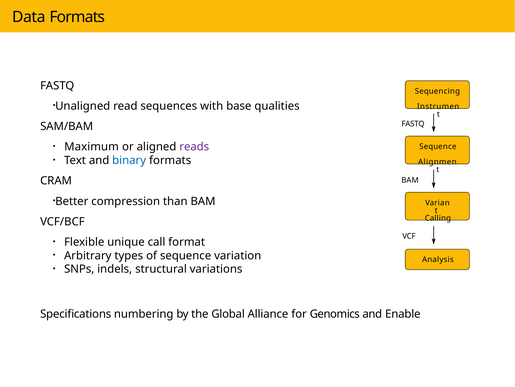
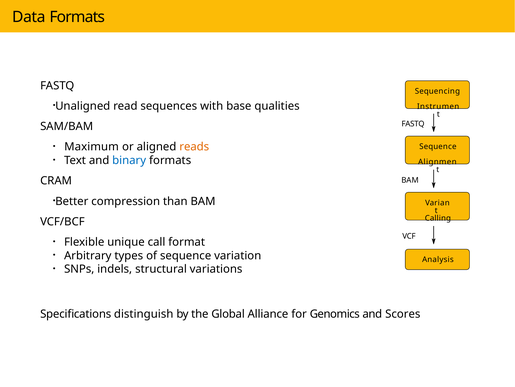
reads colour: purple -> orange (194, 147)
numbering: numbering -> distinguish (144, 314)
Enable: Enable -> Scores (403, 314)
